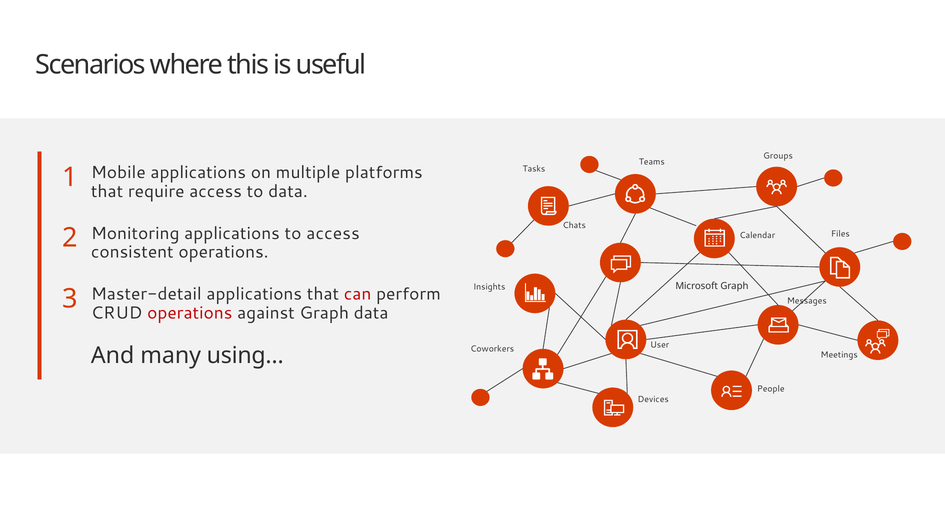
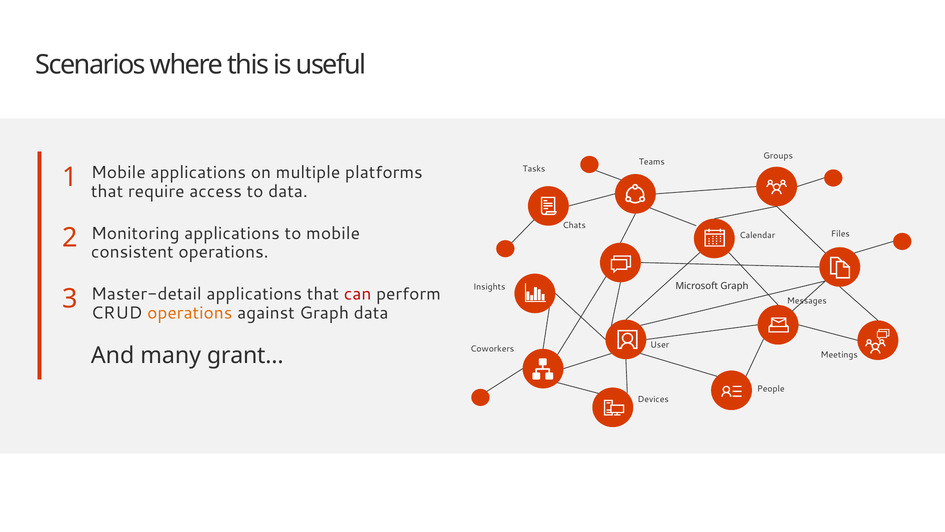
to access: access -> mobile (333, 233)
operations colour: red -> orange (190, 313)
using…: using… -> grant… (245, 355)
